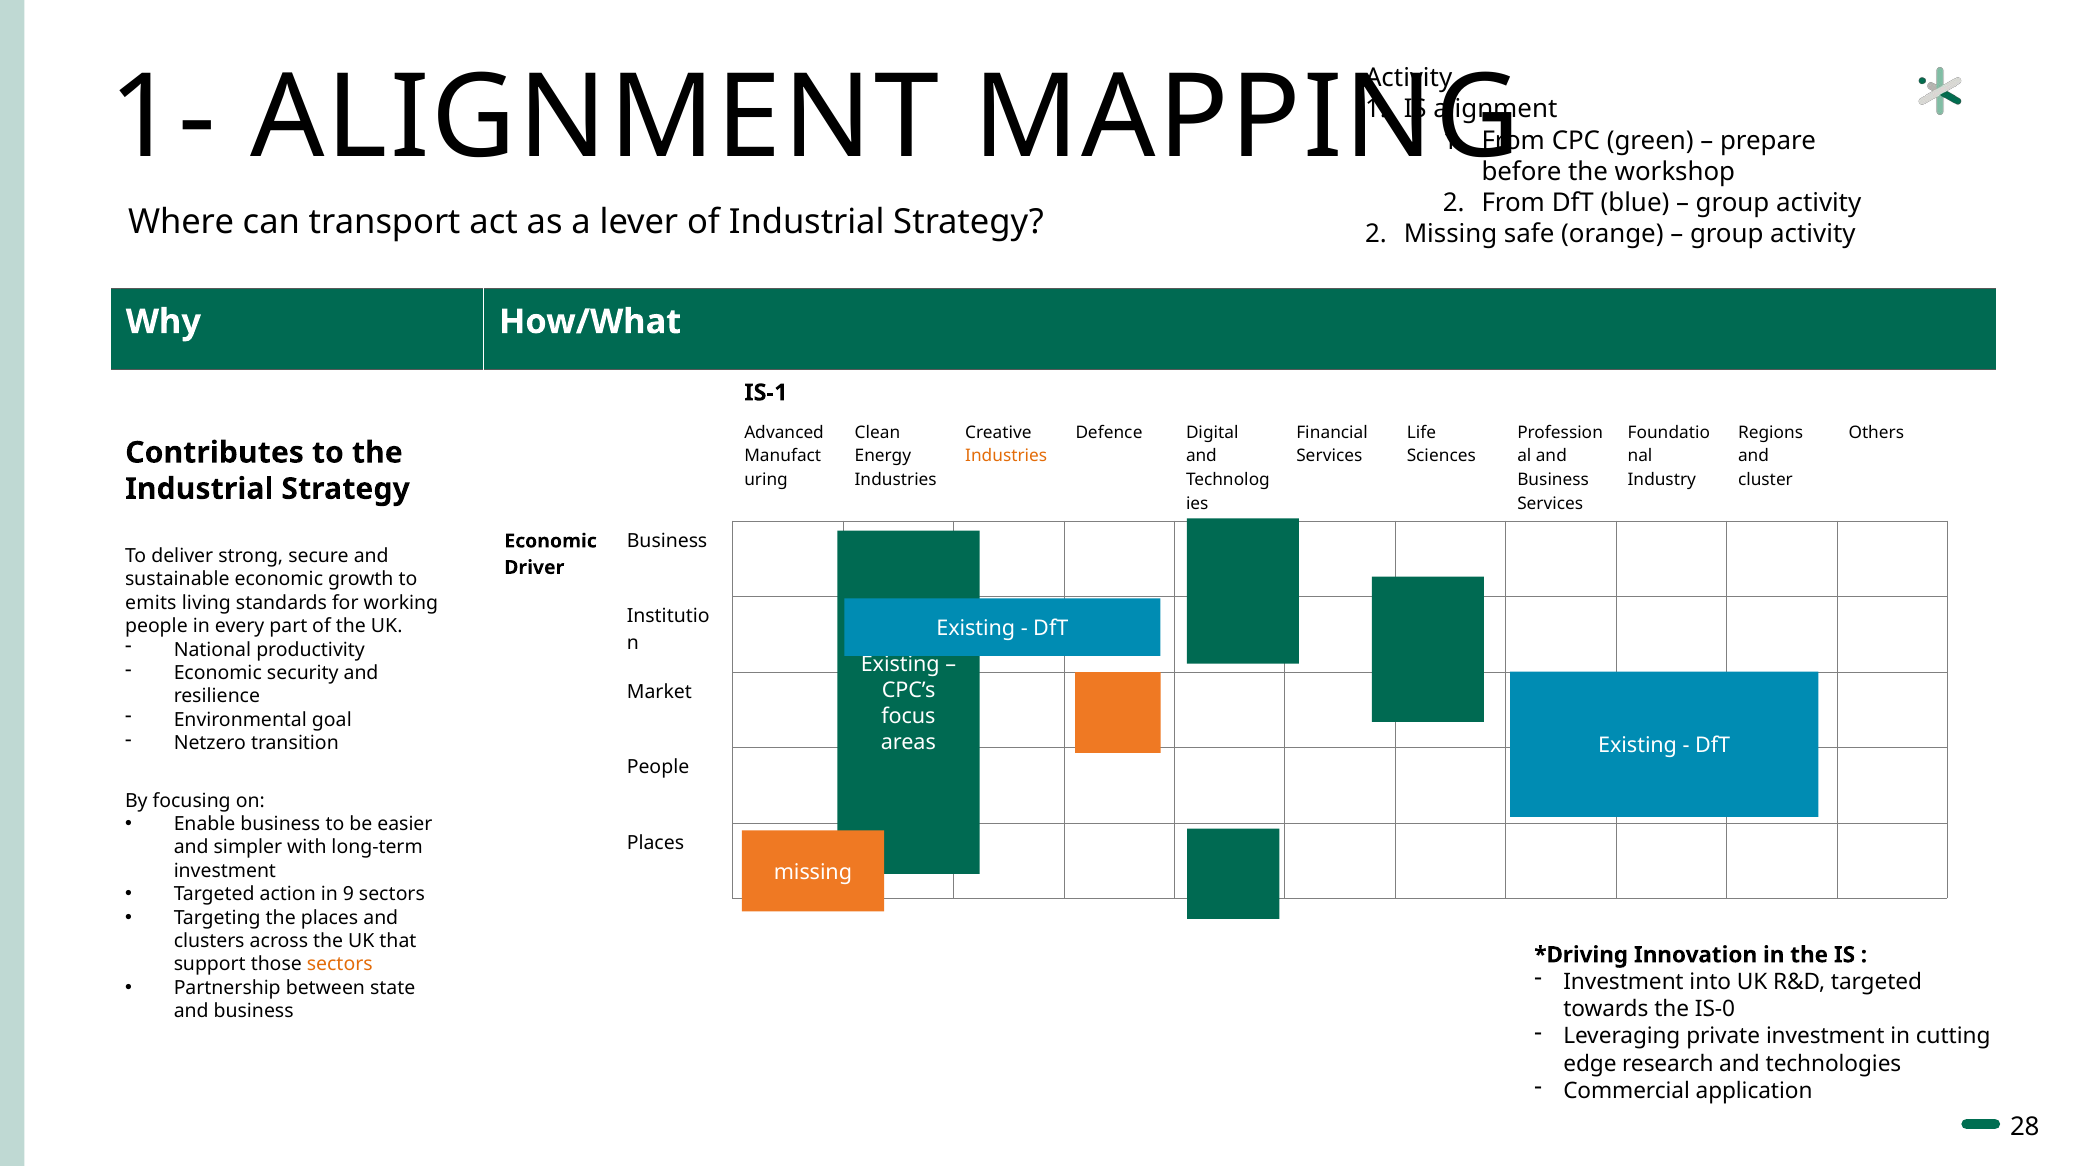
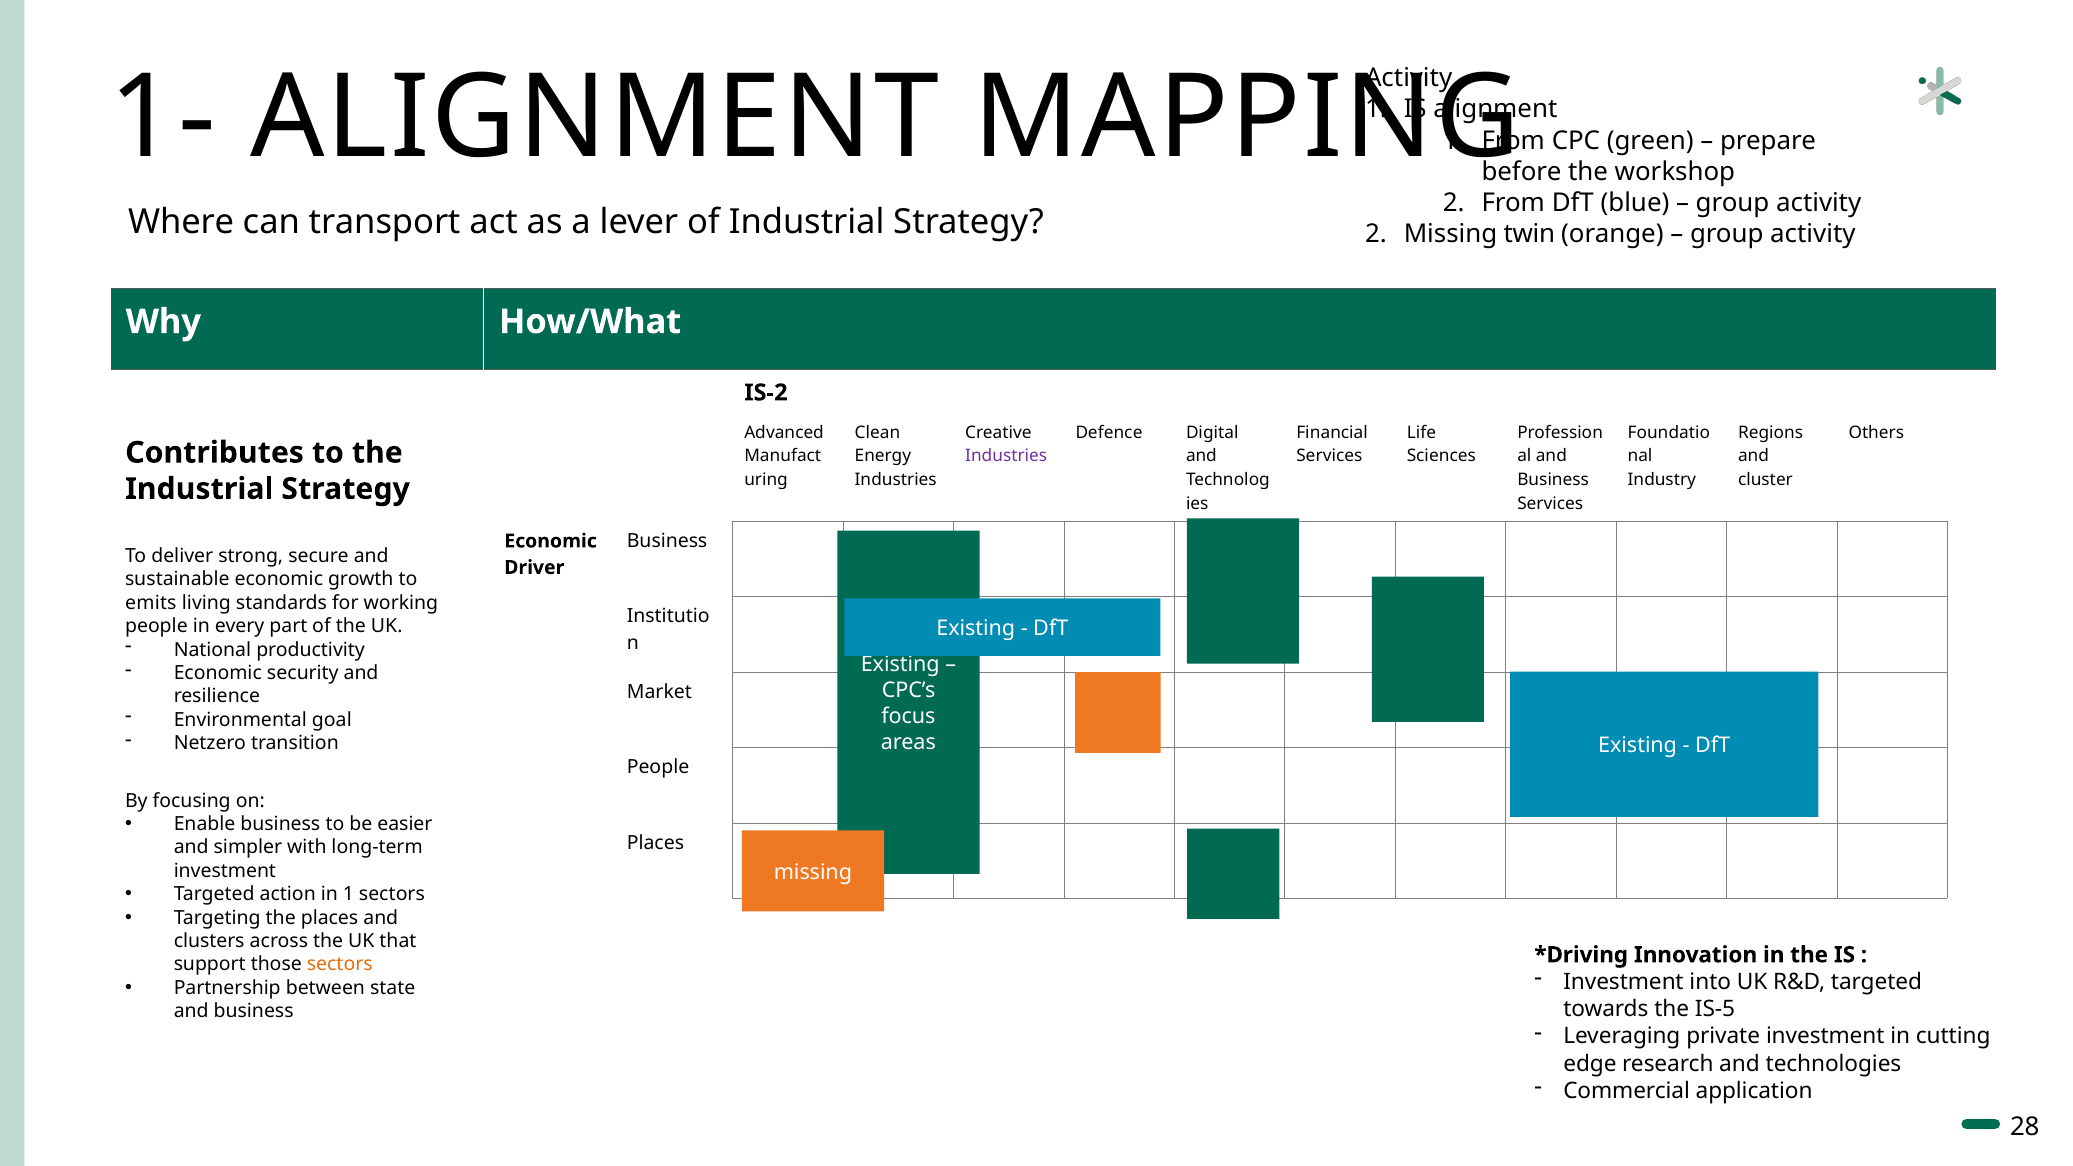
safe: safe -> twin (1529, 234)
IS-1: IS-1 -> IS-2 (766, 393)
Industries colour: orange -> purple (1006, 456)
in 9: 9 -> 1 (348, 894)
IS-0: IS-0 -> IS-5 (1715, 1009)
